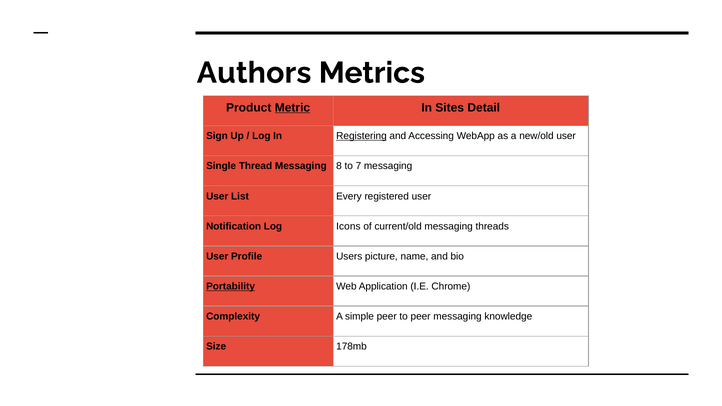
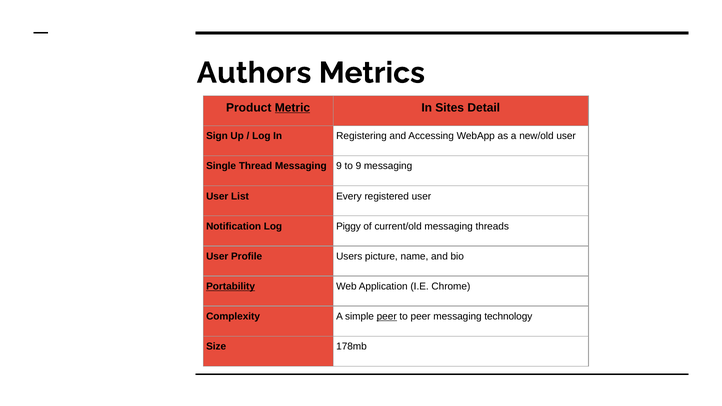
Registering underline: present -> none (361, 136)
Messaging 8: 8 -> 9 (339, 166)
to 7: 7 -> 9 (358, 166)
Icons: Icons -> Piggy (349, 226)
peer underline: none -> present (387, 317)
knowledge: knowledge -> technology (508, 317)
